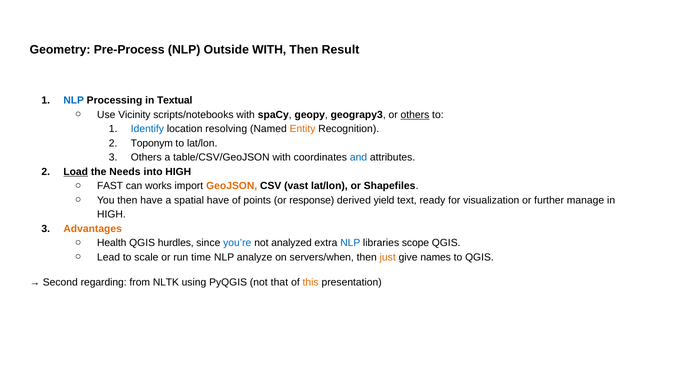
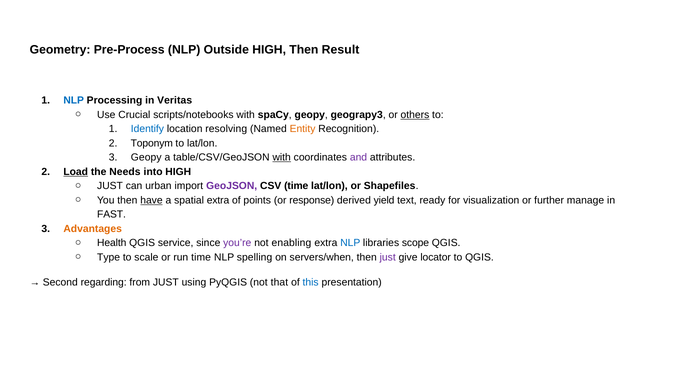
Outside WITH: WITH -> HIGH (269, 50)
Textual: Textual -> Veritas (175, 100)
Vicinity: Vicinity -> Crucial (134, 115)
Others: Others -> Geopy (146, 157)
with underline: none -> present (282, 157)
and colour: blue -> purple (359, 157)
FAST: FAST -> JUST (110, 186)
works: works -> urban (158, 186)
GeoJSON colour: orange -> purple (232, 186)
CSV vast: vast -> time (296, 186)
have underline: none -> present (151, 200)
spatial have: have -> extra (218, 200)
HIGH: HIGH -> FAST (112, 214)
hurdles: hurdles -> service (176, 243)
you’re colour: blue -> purple (237, 243)
analyzed: analyzed -> enabling (291, 243)
Lead: Lead -> Type (109, 257)
analyze: analyze -> spelling (255, 257)
just colour: orange -> purple (388, 257)
names: names -> locator (436, 257)
from NLTK: NLTK -> JUST (166, 283)
this colour: orange -> blue (311, 283)
